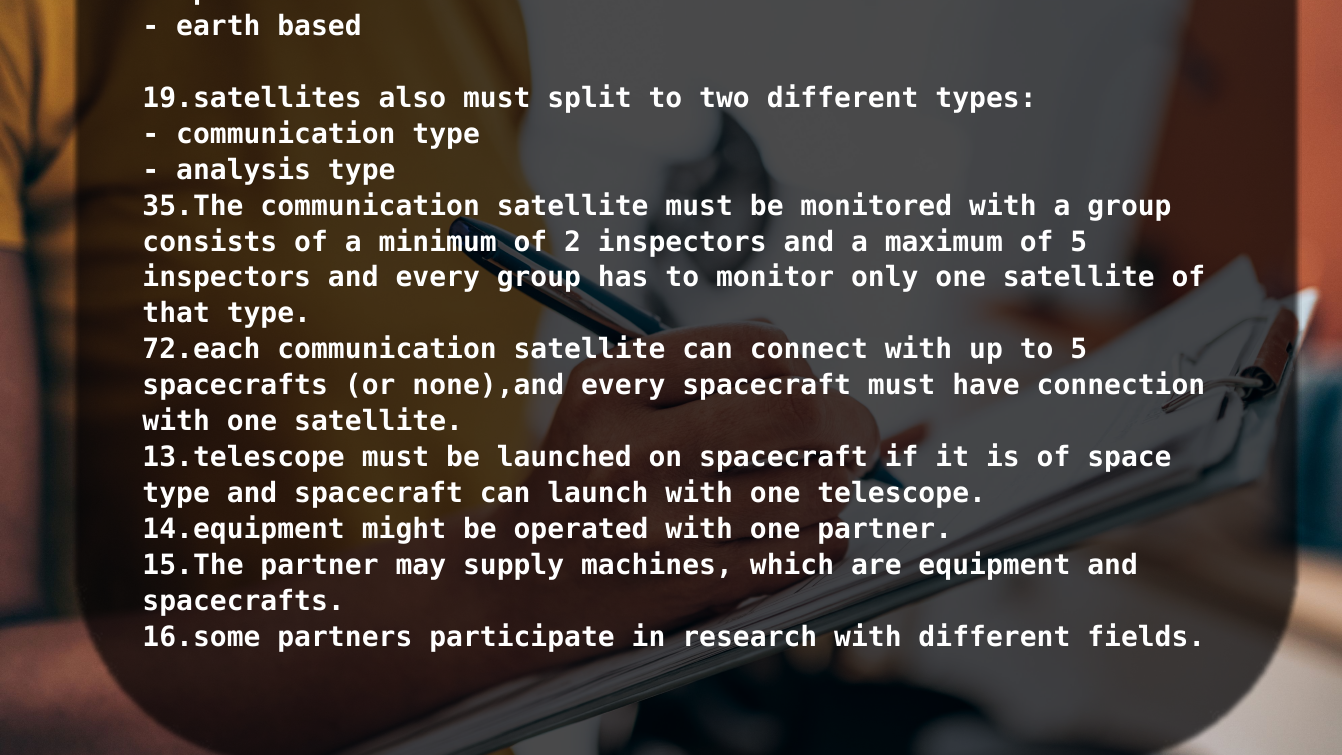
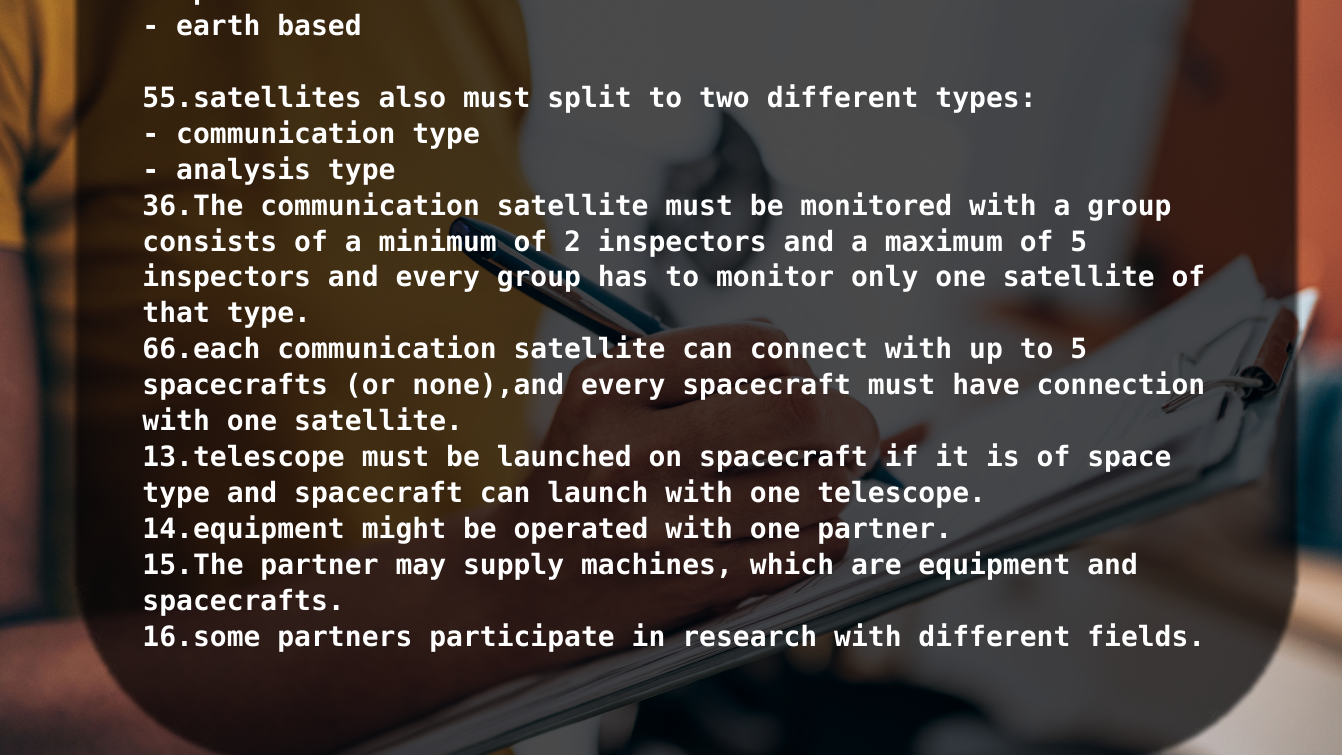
19.satellites: 19.satellites -> 55.satellites (252, 98)
35.The: 35.The -> 36.The (193, 206)
72.each: 72.each -> 66.each (202, 349)
